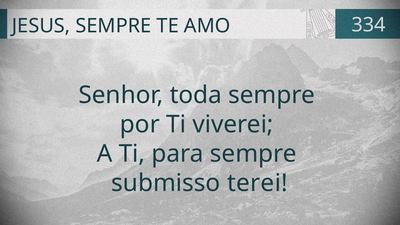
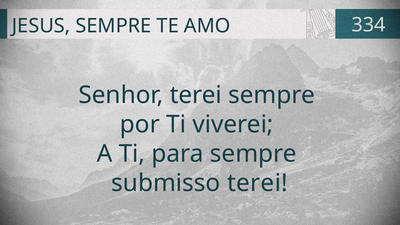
Senhor toda: toda -> terei (196, 95)
